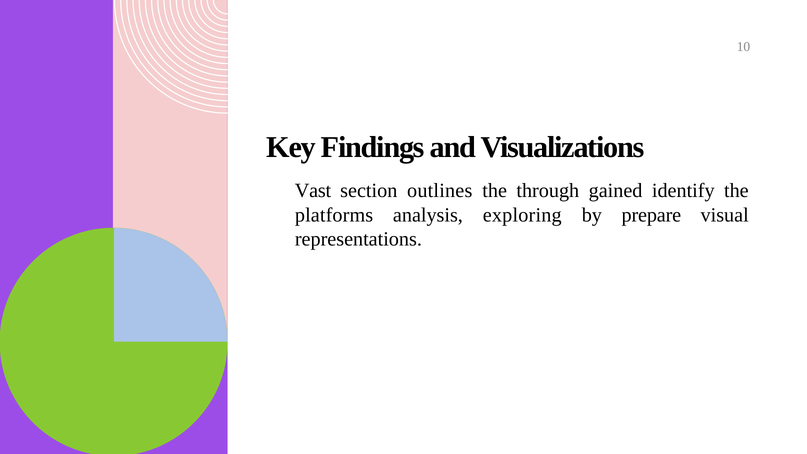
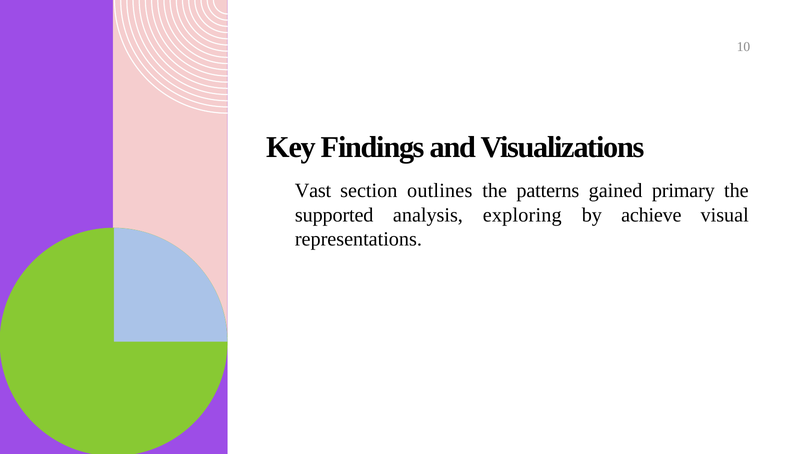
through: through -> patterns (548, 191)
identify: identify -> primary (683, 191)
platforms: platforms -> supported (334, 215)
prepare: prepare -> achieve (651, 215)
